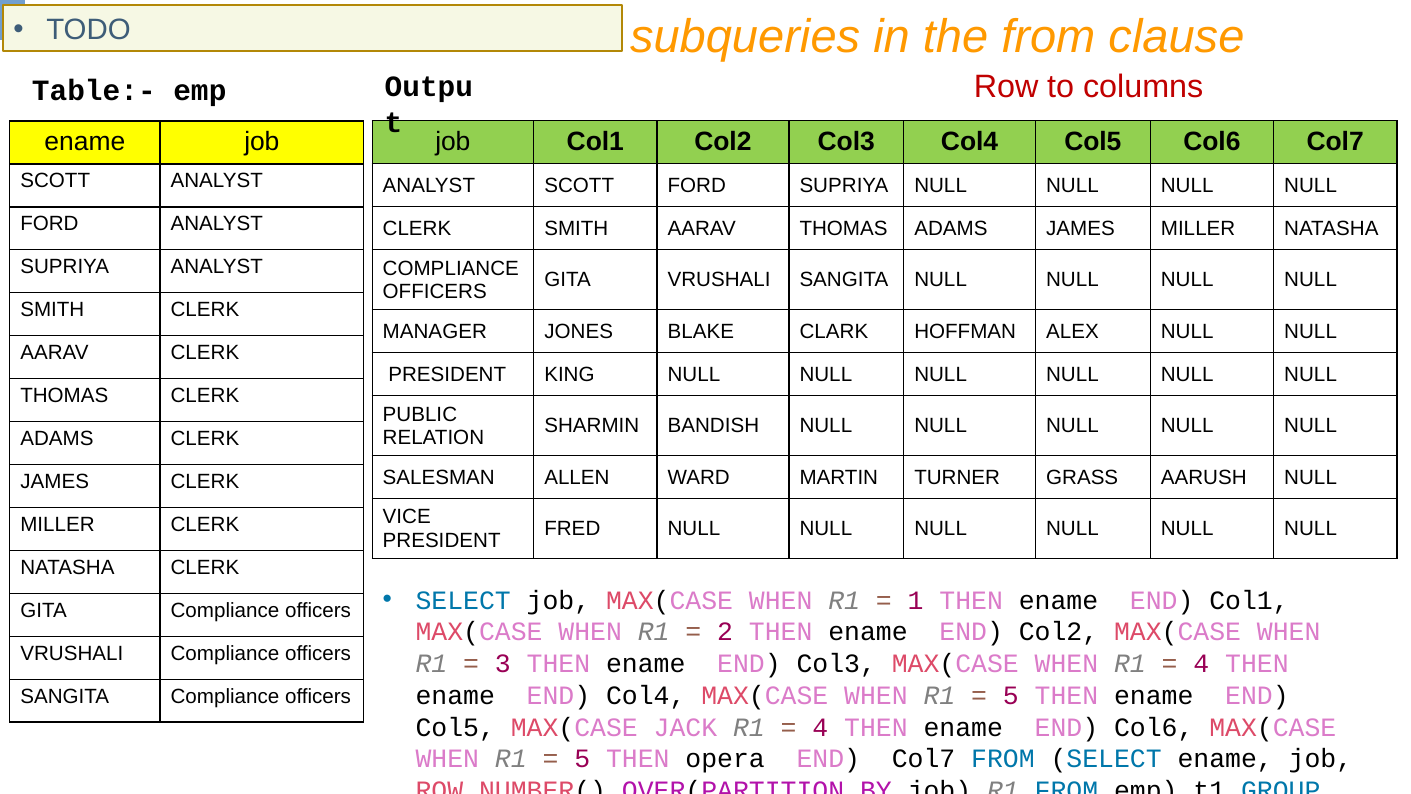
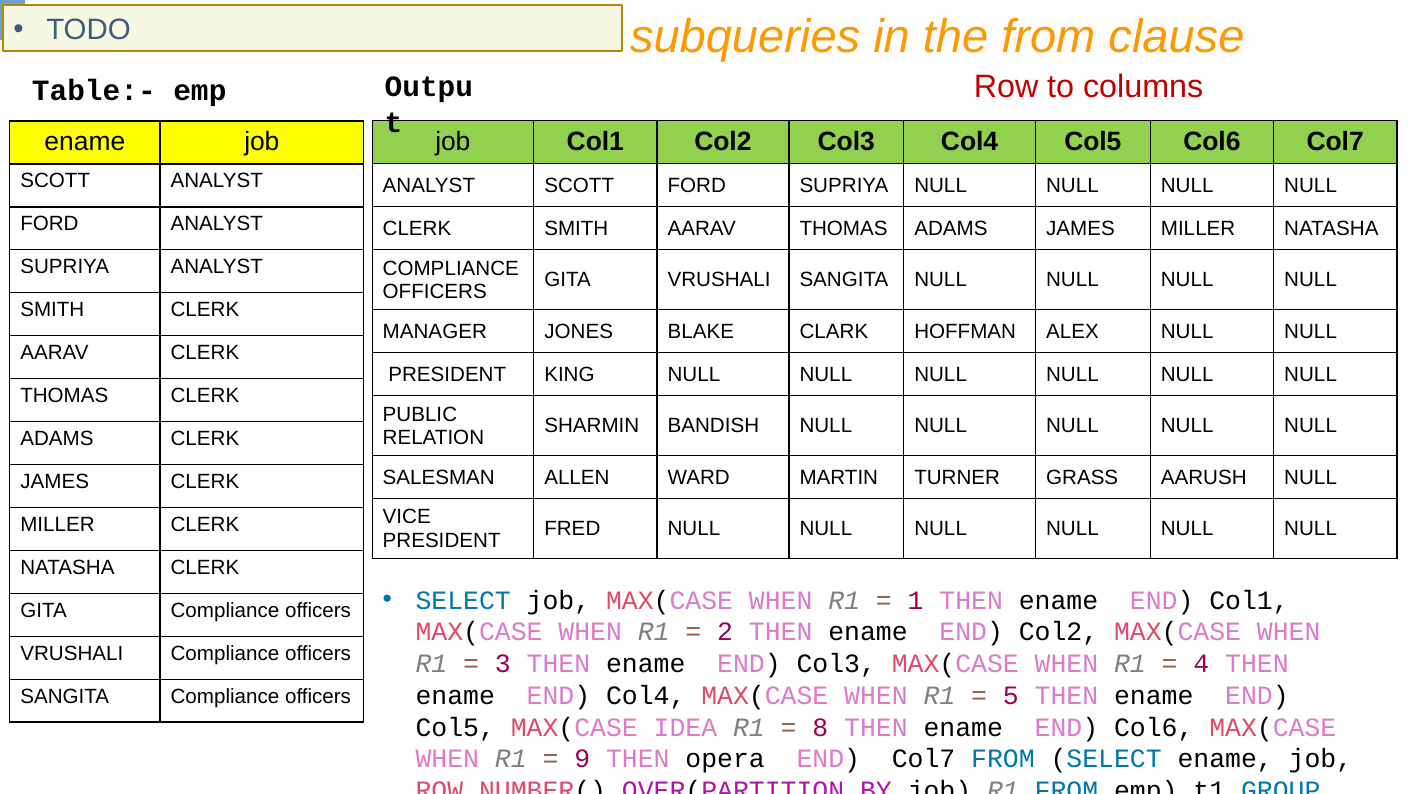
JACK: JACK -> IDEA (685, 727)
4: 4 -> 8 (820, 727)
5: 5 -> 9 (582, 759)
